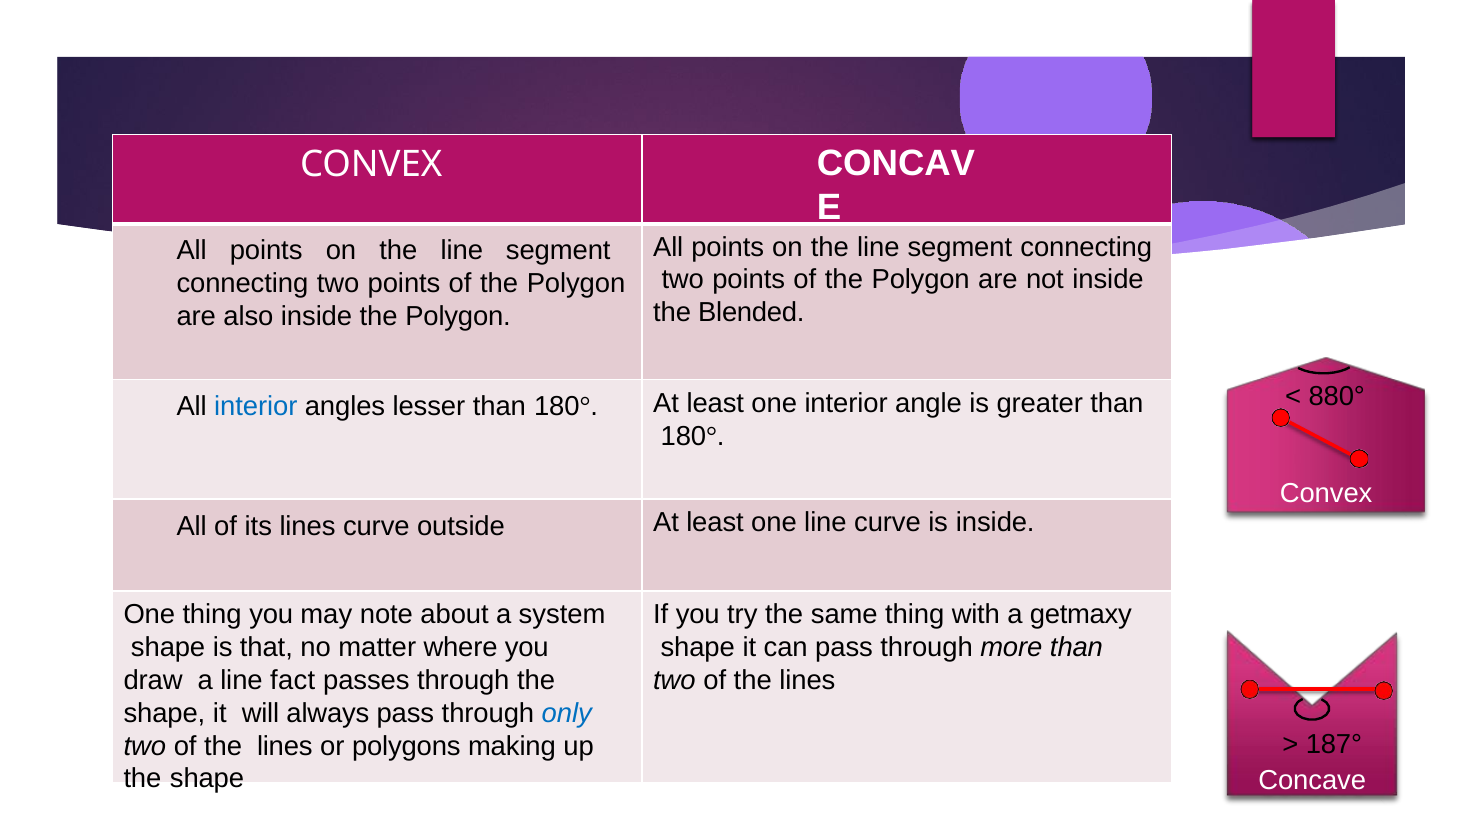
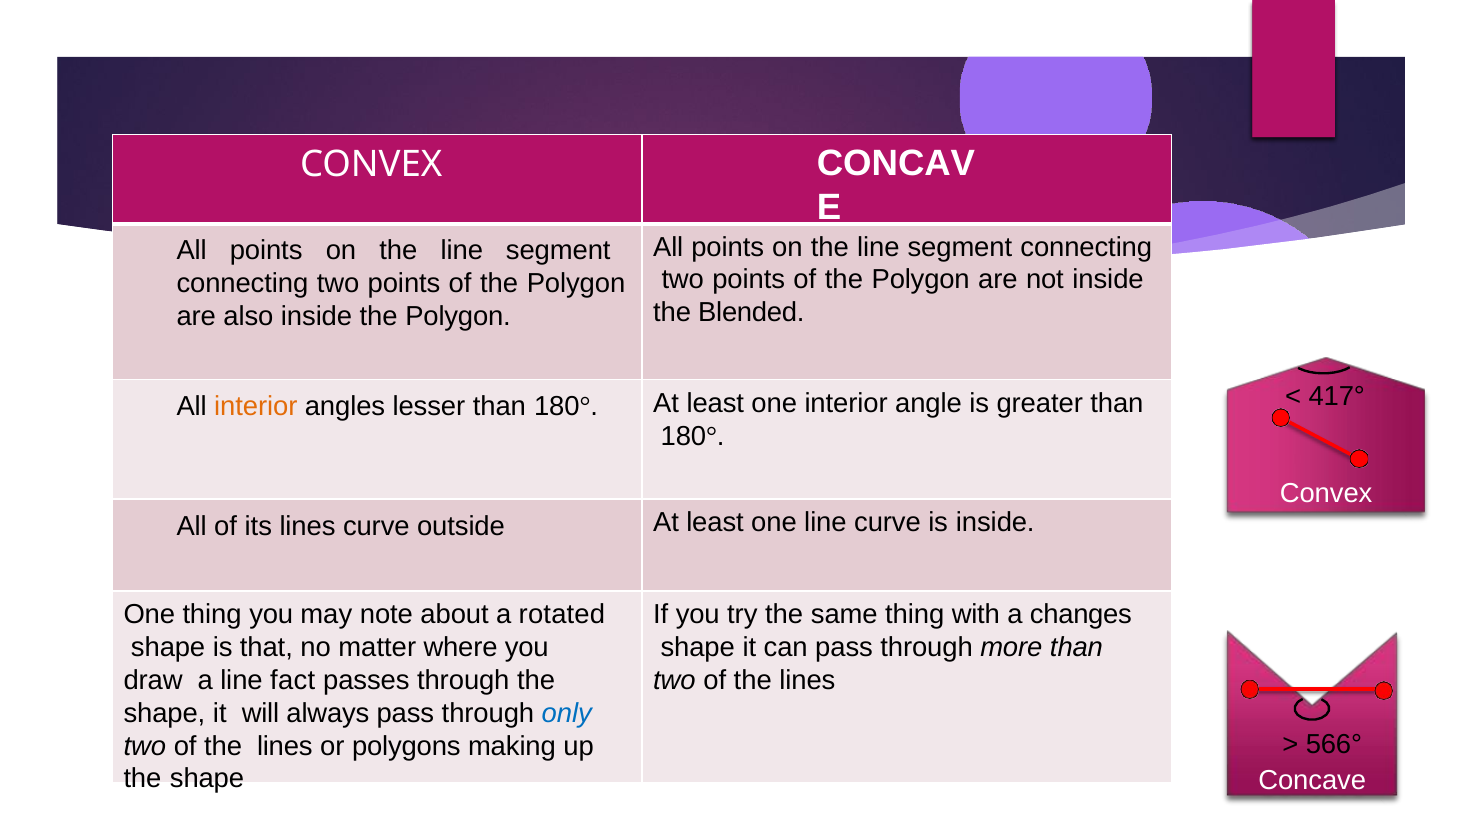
880°: 880° -> 417° (1337, 396)
interior colour: blue -> orange (256, 406)
system: system -> rotated (562, 614)
getmaxy: getmaxy -> changes (1081, 614)
187°: 187° -> 566° (1334, 744)
